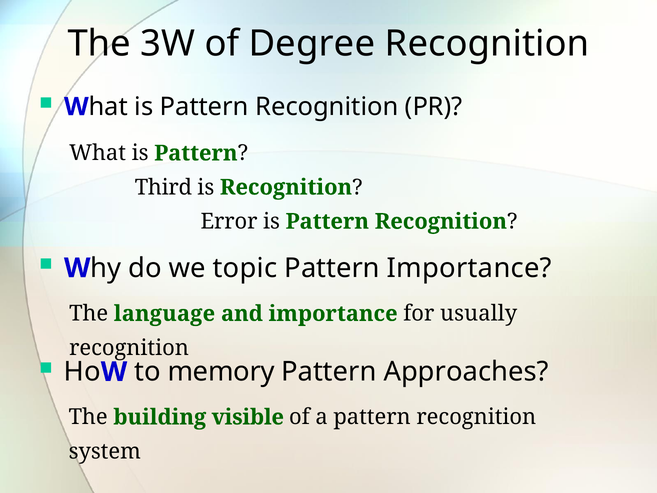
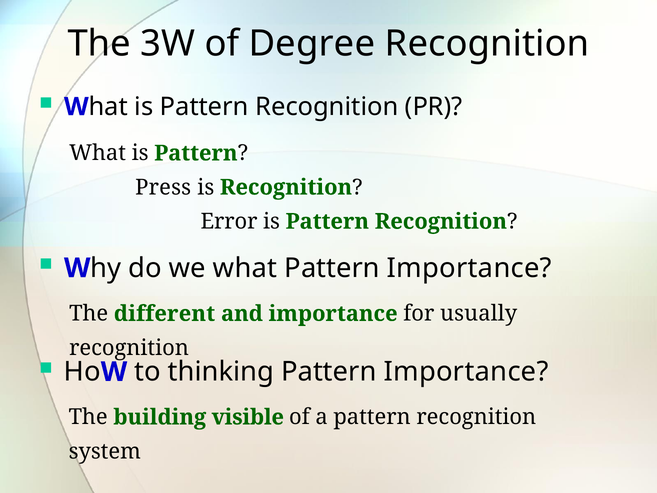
Third: Third -> Press (163, 187)
we topic: topic -> what (245, 268)
language: language -> different (164, 314)
memory: memory -> thinking (221, 372)
Approaches: Approaches -> Importance (466, 372)
